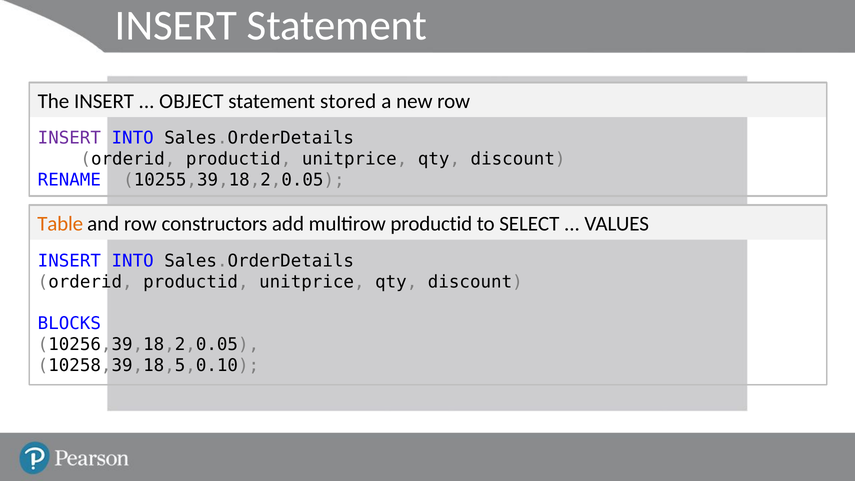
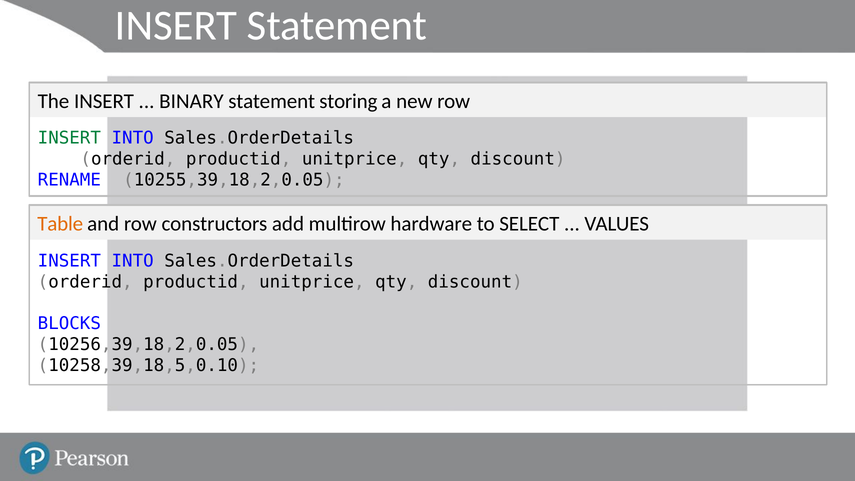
OBJECT: OBJECT -> BINARY (191, 101)
stored: stored -> storing (348, 101)
INSERT colour: purple -> green (69, 138)
multirow productid: productid -> hardware (431, 224)
